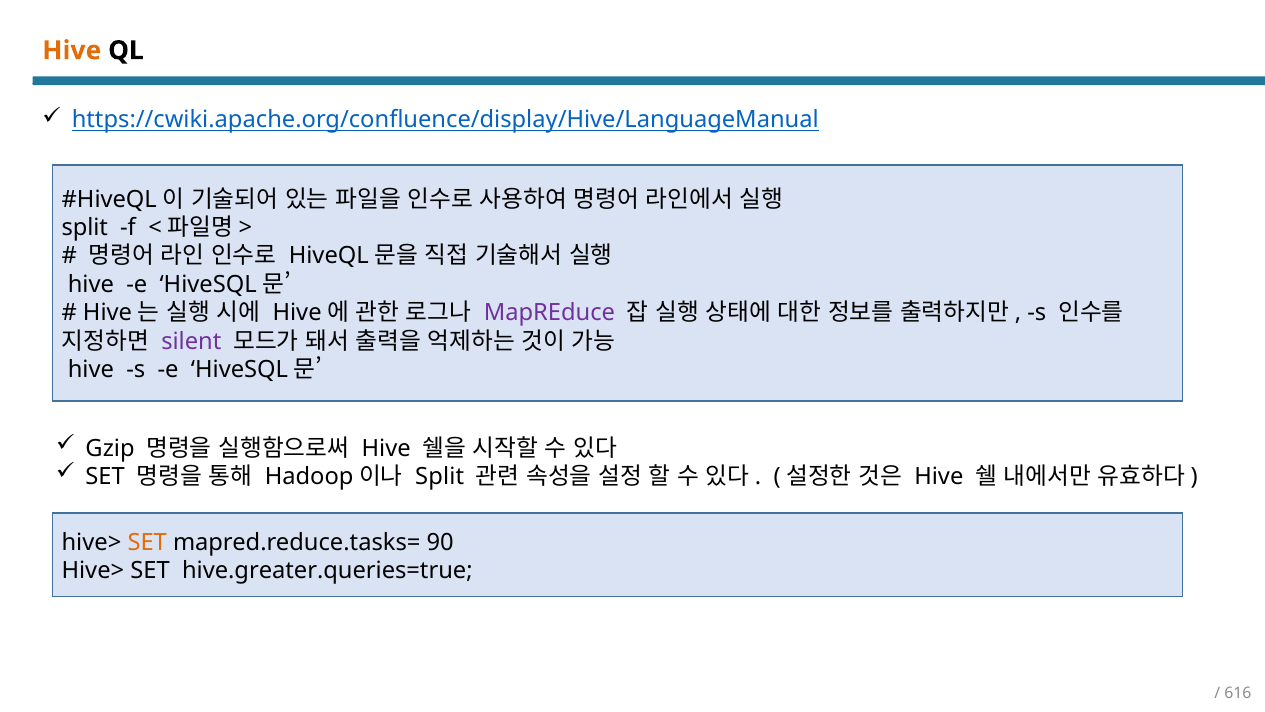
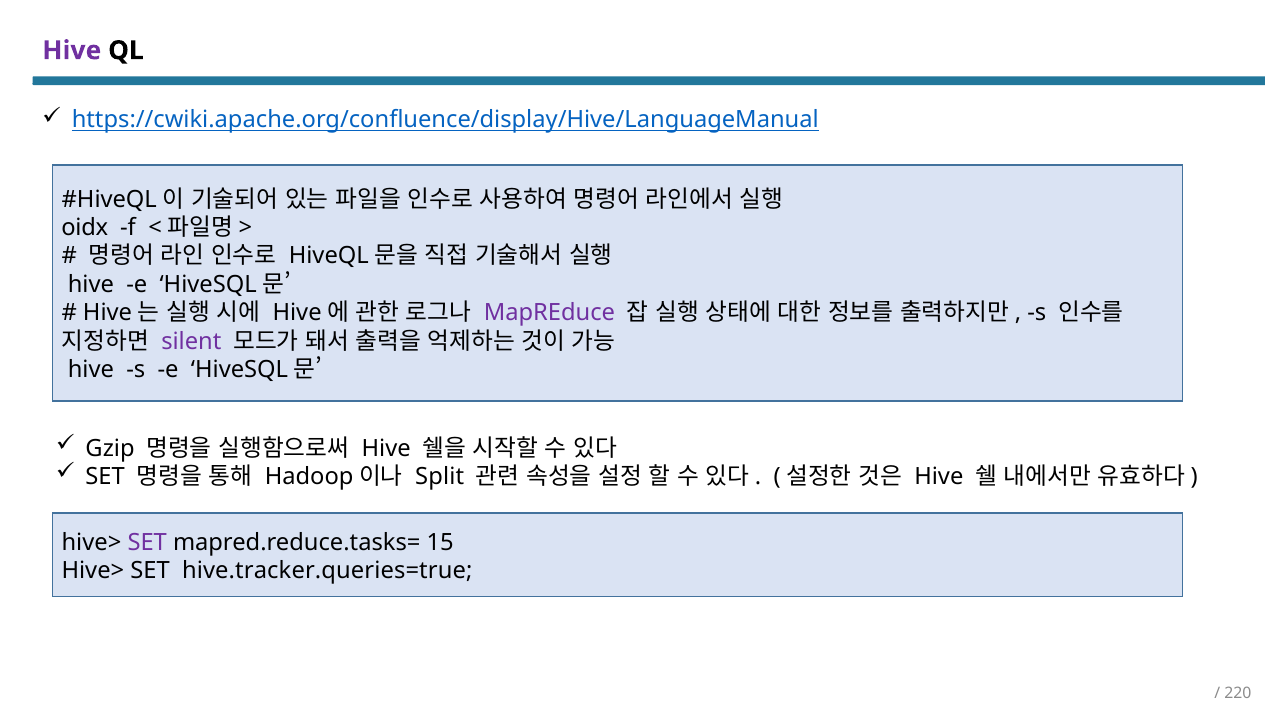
Hive colour: orange -> purple (72, 51)
split: split -> oidx (85, 228)
SET colour: orange -> purple (147, 542)
90: 90 -> 15 (440, 542)
hive.greater.queries=true: hive.greater.queries=true -> hive.tracker.queries=true (327, 570)
616: 616 -> 220 (1238, 693)
